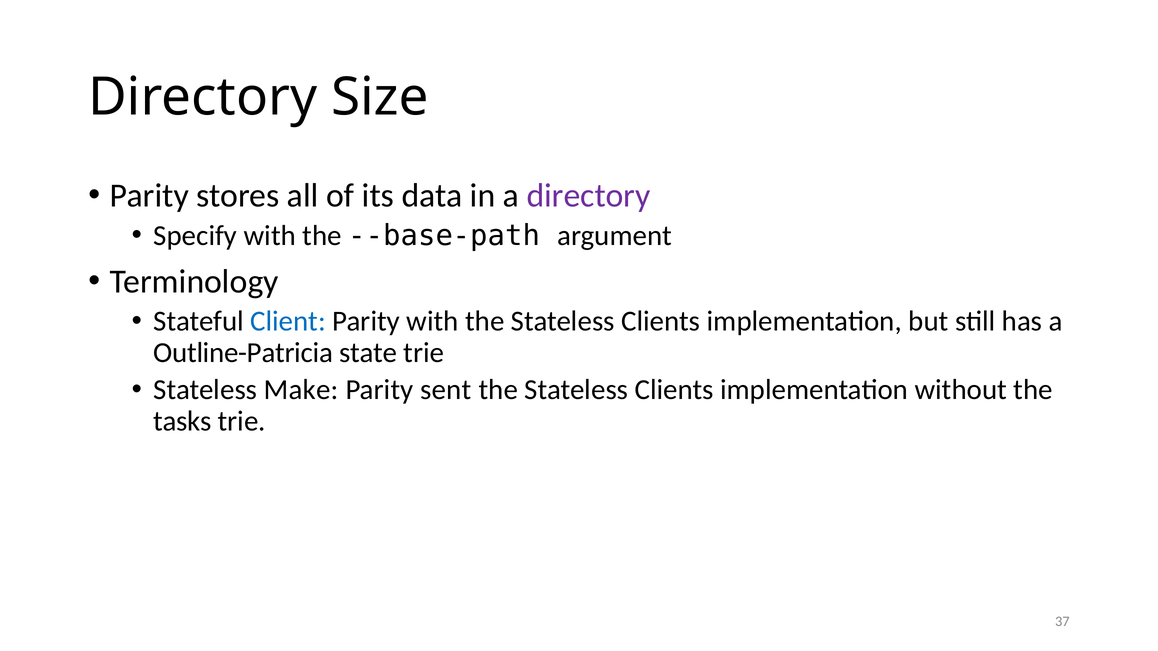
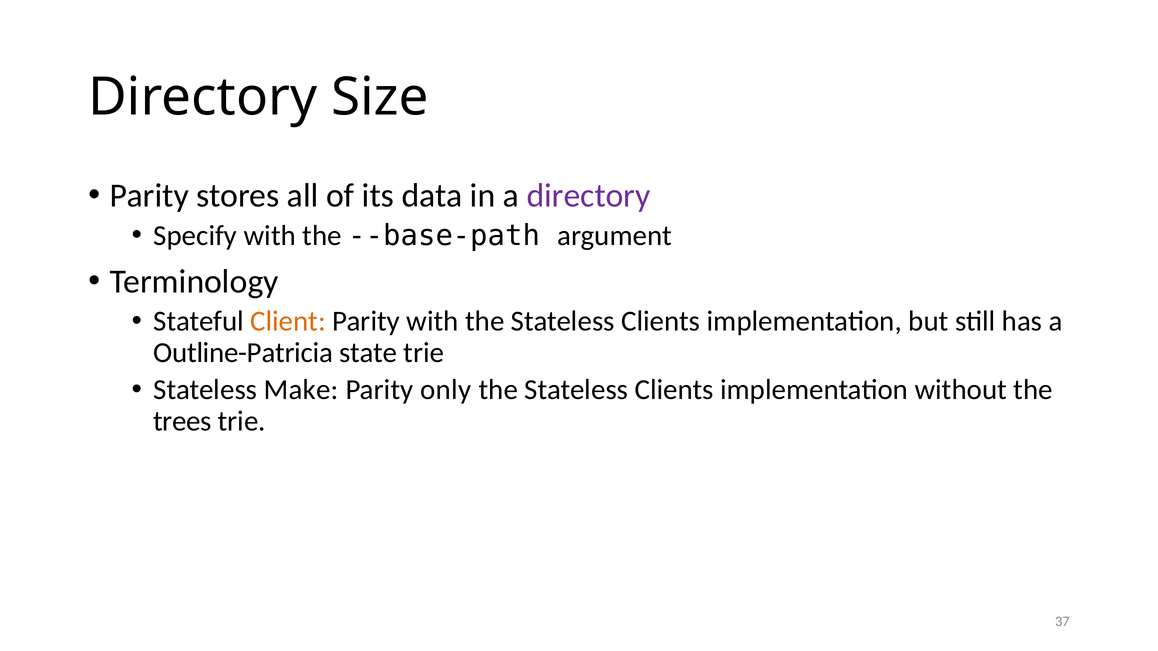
Client colour: blue -> orange (288, 322)
sent: sent -> only (446, 390)
tasks: tasks -> trees (182, 421)
